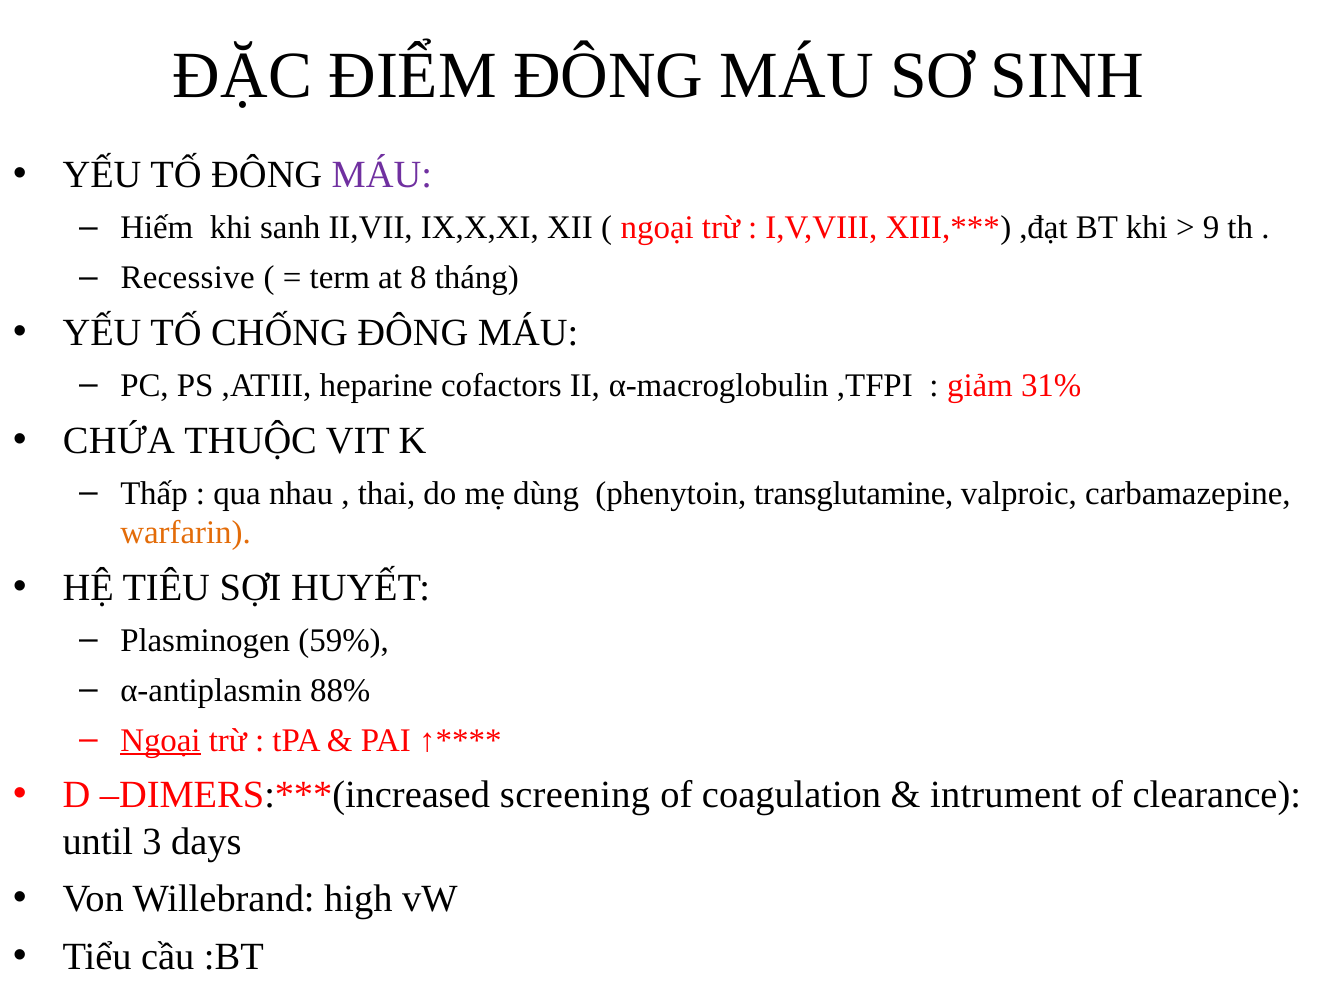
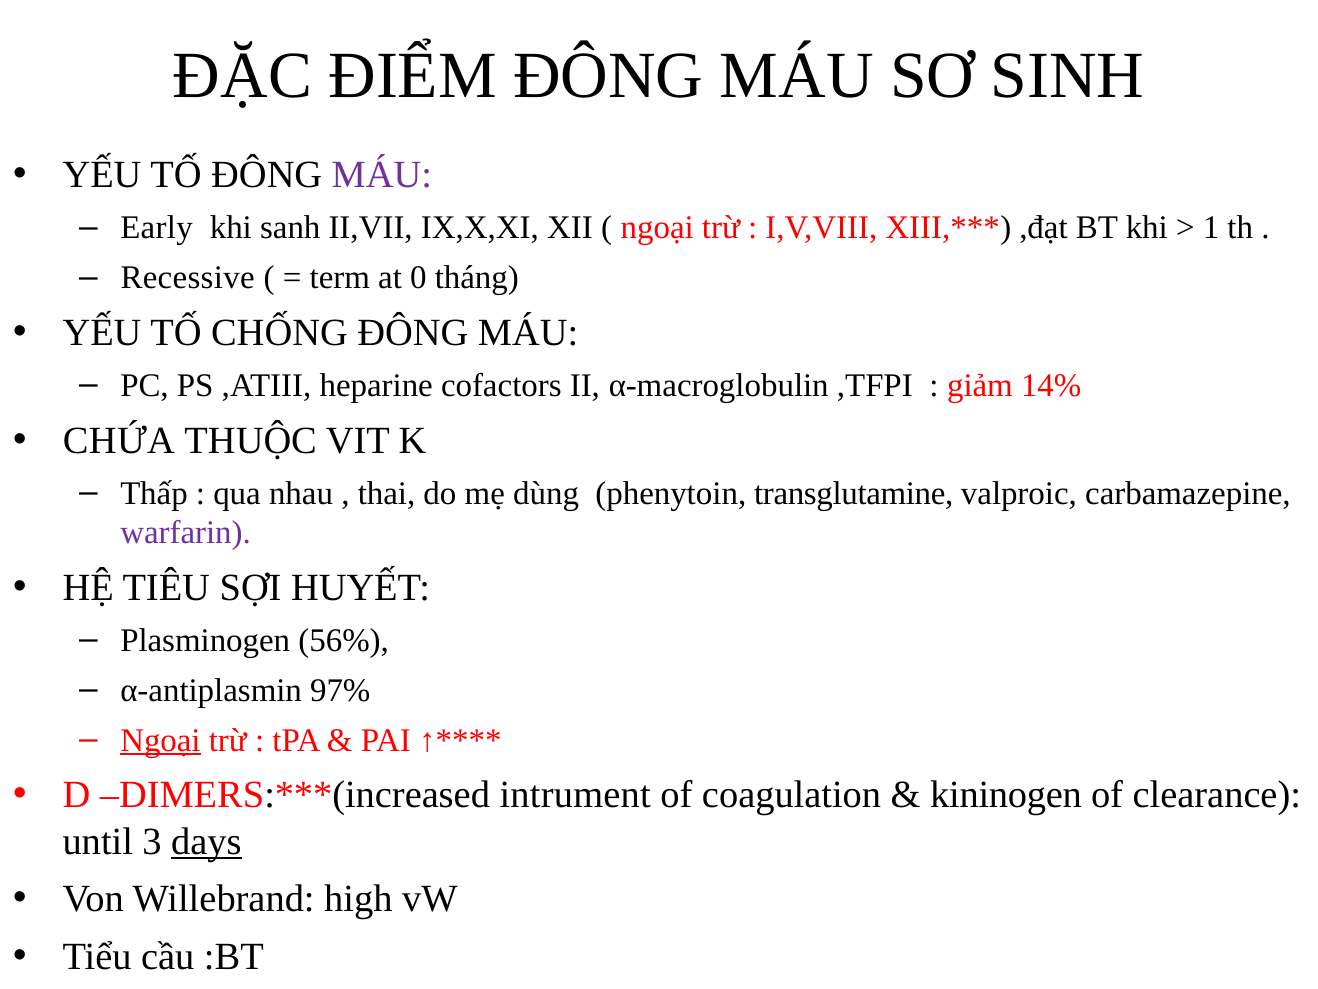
Hiếm: Hiếm -> Early (157, 228)
9: 9 -> 1 (1211, 228)
8: 8 -> 0 (418, 278)
31%: 31% -> 14% (1051, 385)
warfarin colour: orange -> purple (186, 533)
59%: 59% -> 56% (344, 640)
88%: 88% -> 97% (340, 690)
screening: screening -> intrument (575, 795)
intrument: intrument -> kininogen (1006, 795)
days underline: none -> present (206, 841)
